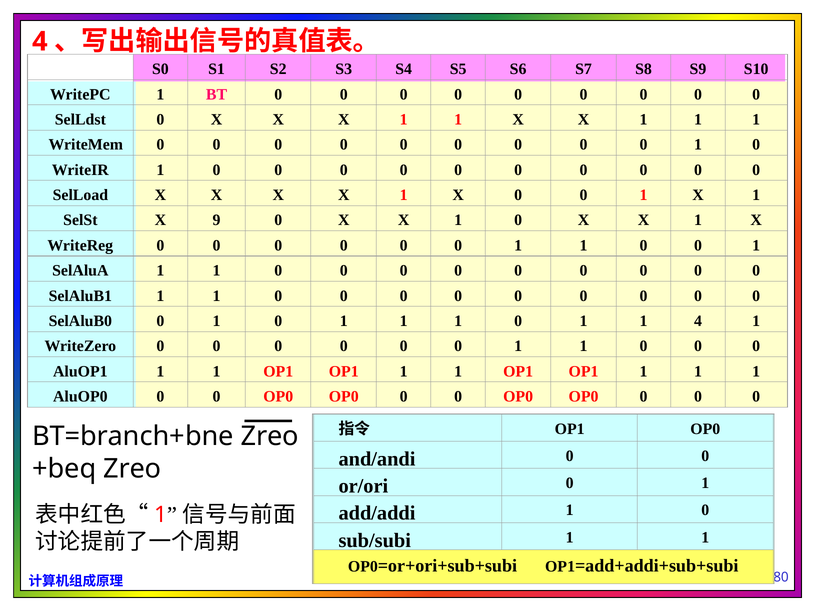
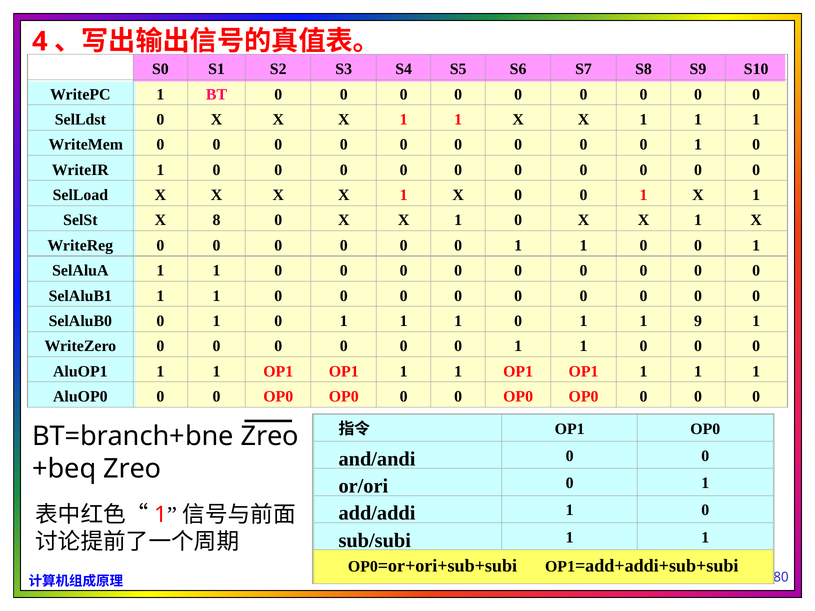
9: 9 -> 8 (217, 220)
1 4: 4 -> 9 (698, 321)
